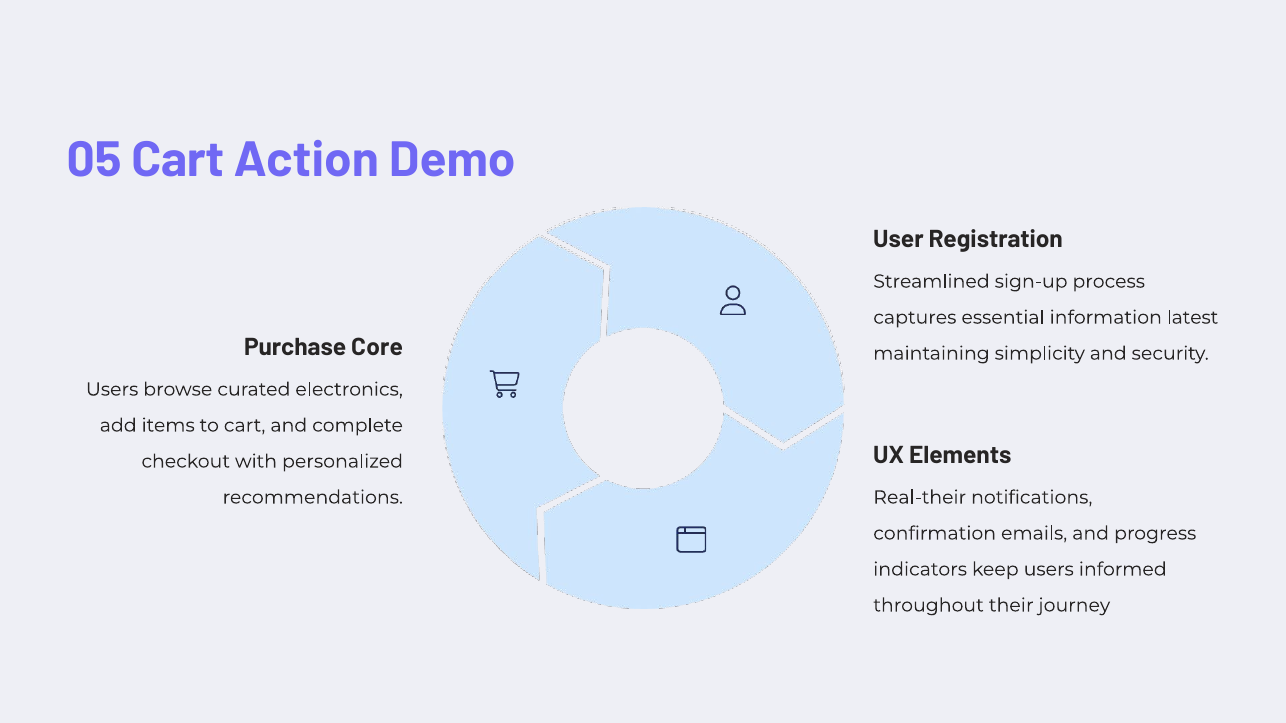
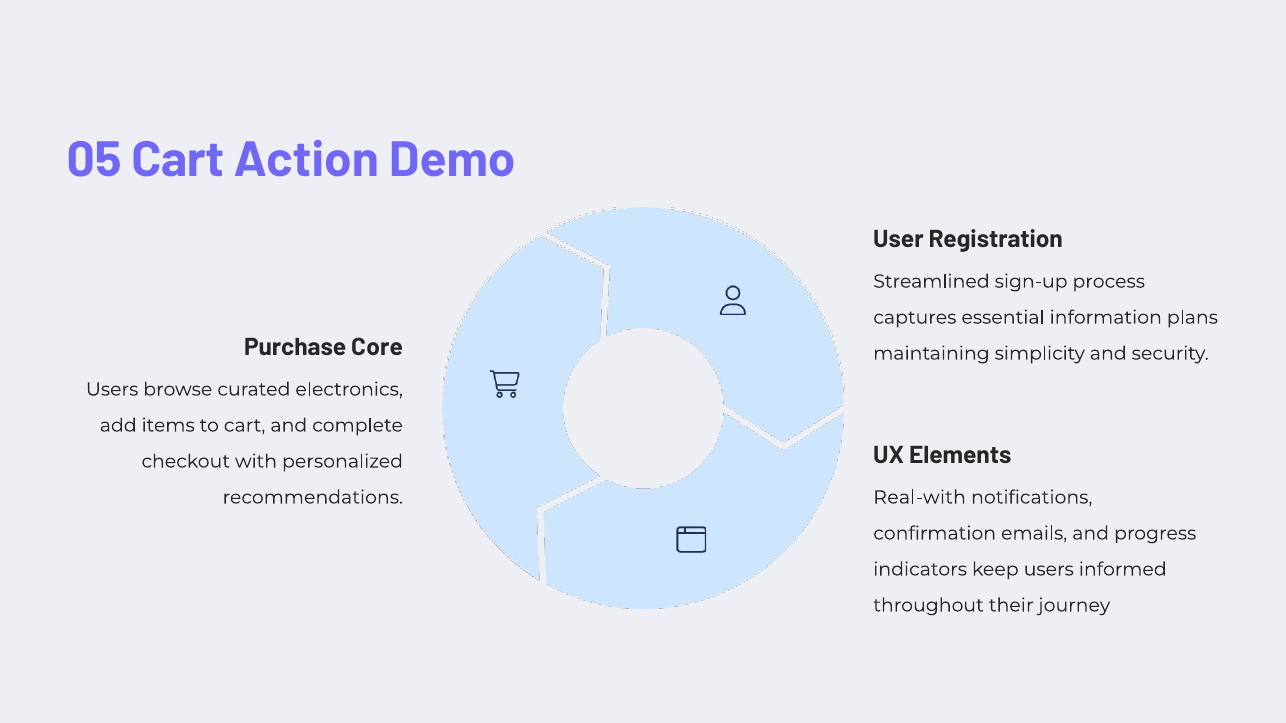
latest: latest -> plans (1192, 318)
Real-their: Real-their -> Real-with (920, 498)
